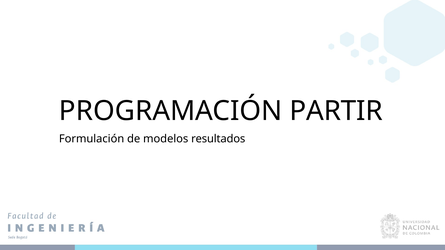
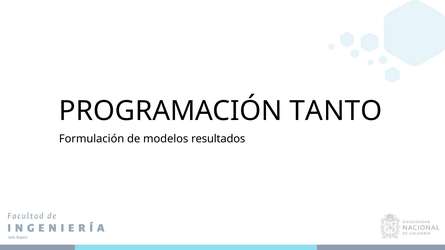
PARTIR: PARTIR -> TANTO (336, 111)
